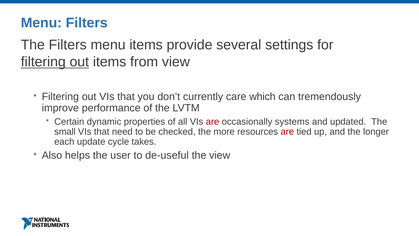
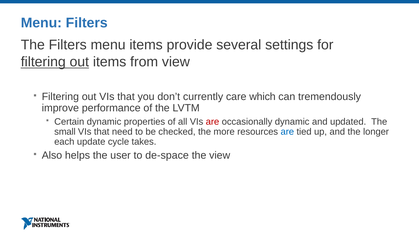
occasionally systems: systems -> dynamic (292, 122)
are colour: red -> blue (287, 132)
de-useful: de-useful -> de-space (167, 155)
